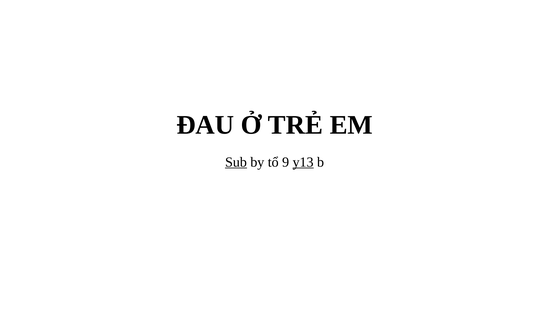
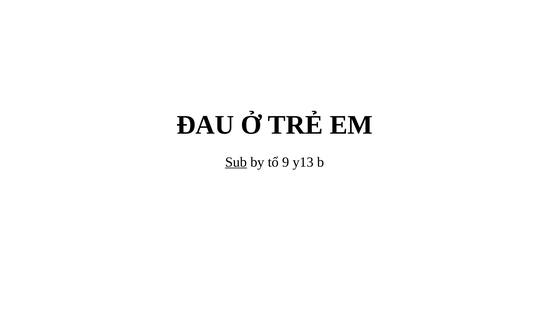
y13 underline: present -> none (303, 162)
